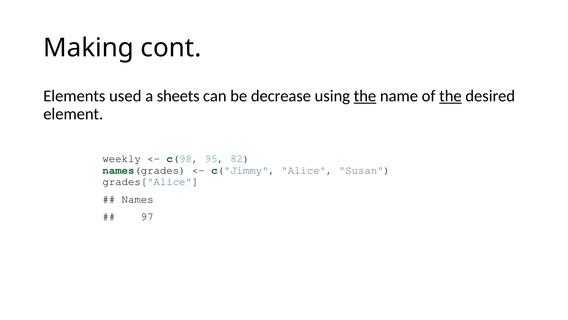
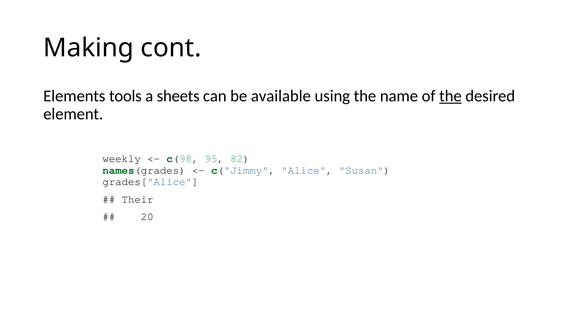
used: used -> tools (125, 96)
decrease: decrease -> available (281, 96)
the underline: present -> none (365, 96)
Names: Names -> Their (138, 199)
97: 97 -> 20 (147, 216)
